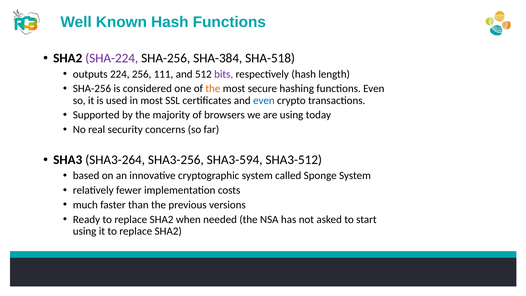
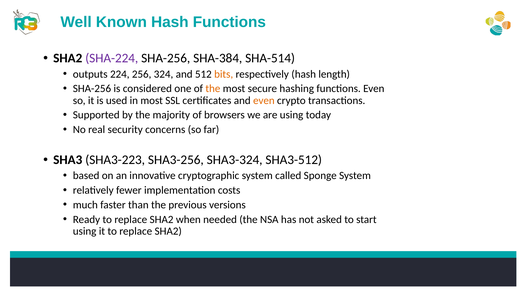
SHA-518: SHA-518 -> SHA-514 (270, 58)
111: 111 -> 324 (164, 74)
bits colour: purple -> orange (224, 74)
even colour: blue -> orange (264, 100)
SHA3-264: SHA3-264 -> SHA3-223 (115, 160)
SHA3-594: SHA3-594 -> SHA3-324 (235, 160)
